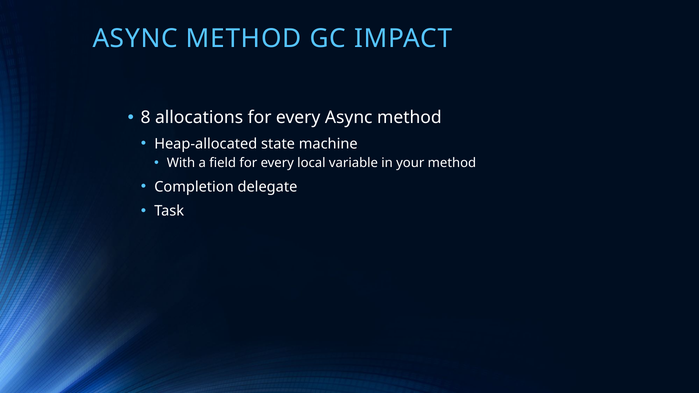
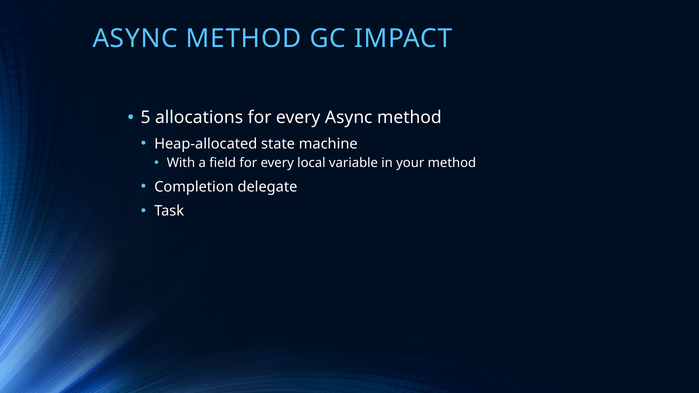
8: 8 -> 5 (146, 118)
